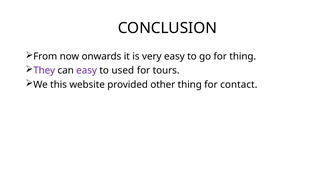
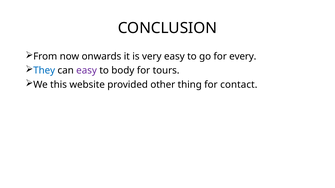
for thing: thing -> every (243, 57)
They colour: purple -> blue (44, 71)
used: used -> body (123, 71)
